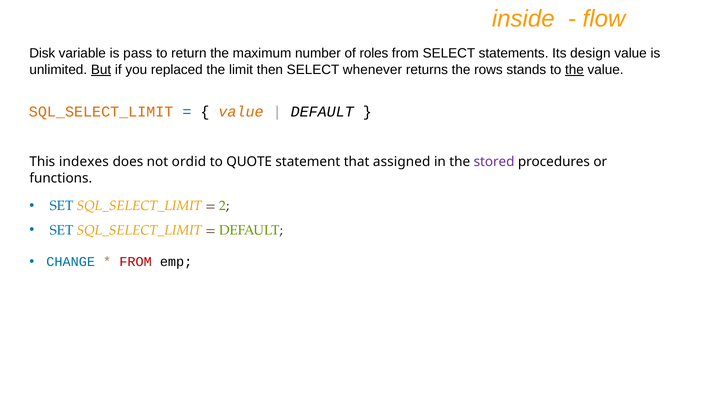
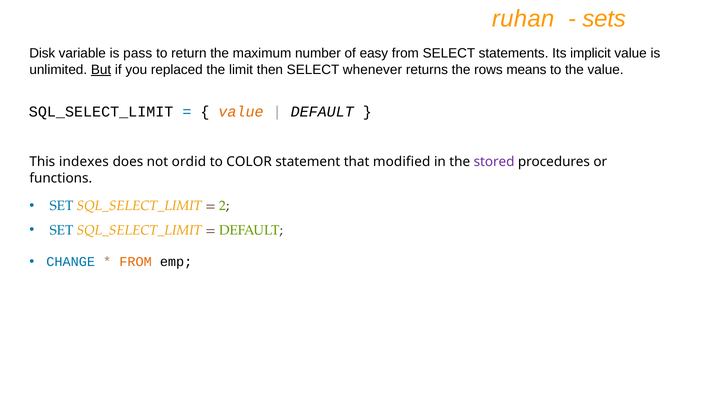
inside: inside -> ruhan (523, 19)
flow: flow -> sets (604, 19)
roles: roles -> easy (374, 53)
design: design -> implicit (591, 53)
stands: stands -> means (526, 69)
the underline: present -> none (574, 69)
SQL_SELECT_LIMIT colour: orange -> black (101, 112)
QUOTE: QUOTE -> COLOR (249, 162)
assigned: assigned -> modified (402, 162)
FROM colour: red -> orange (136, 262)
